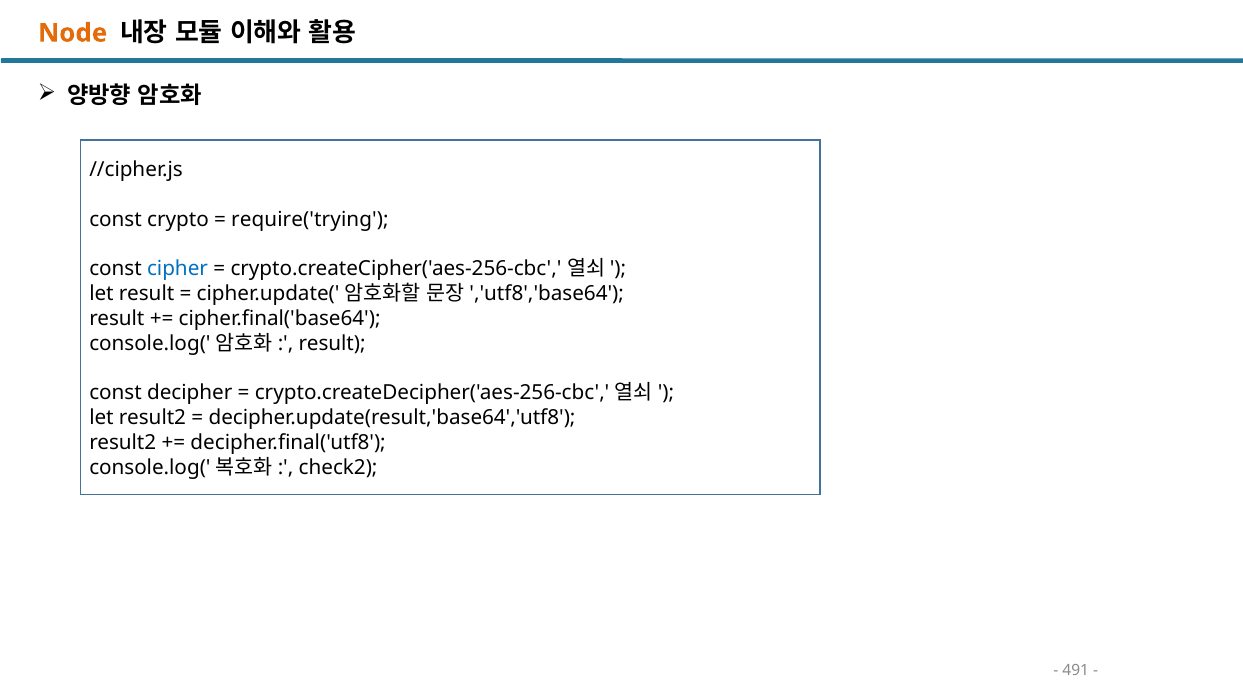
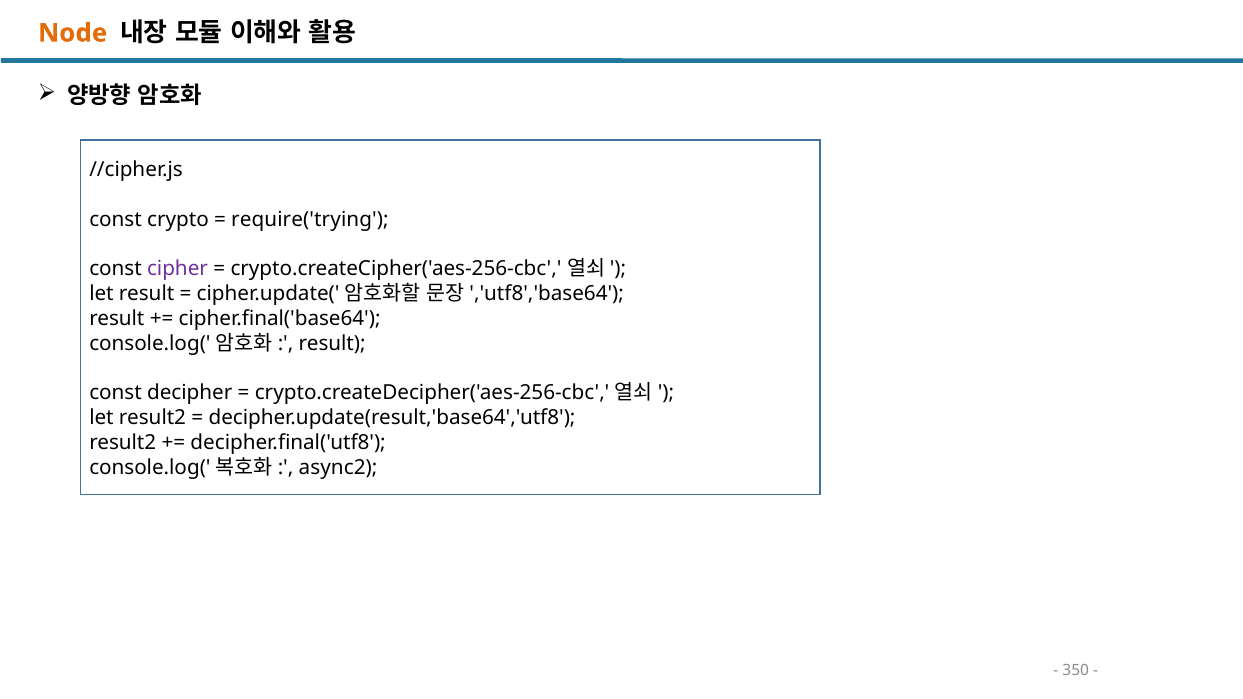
cipher colour: blue -> purple (178, 269)
check2: check2 -> async2 (338, 468)
491: 491 -> 350 (1076, 671)
